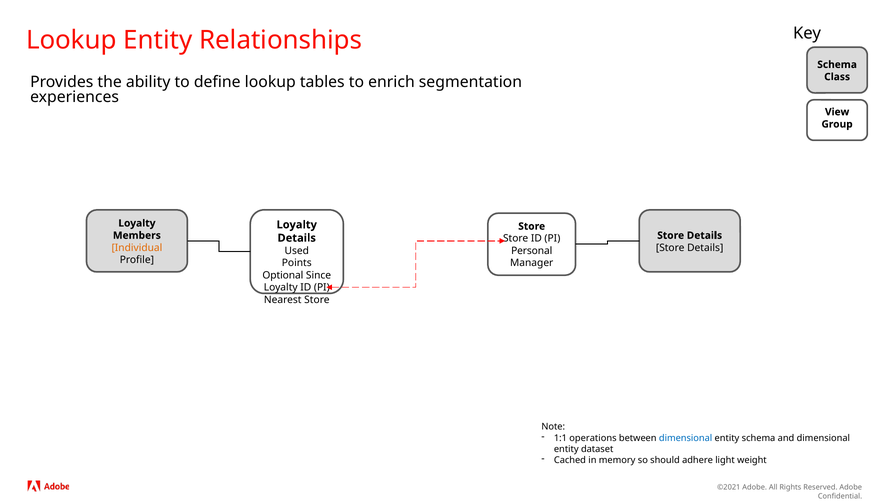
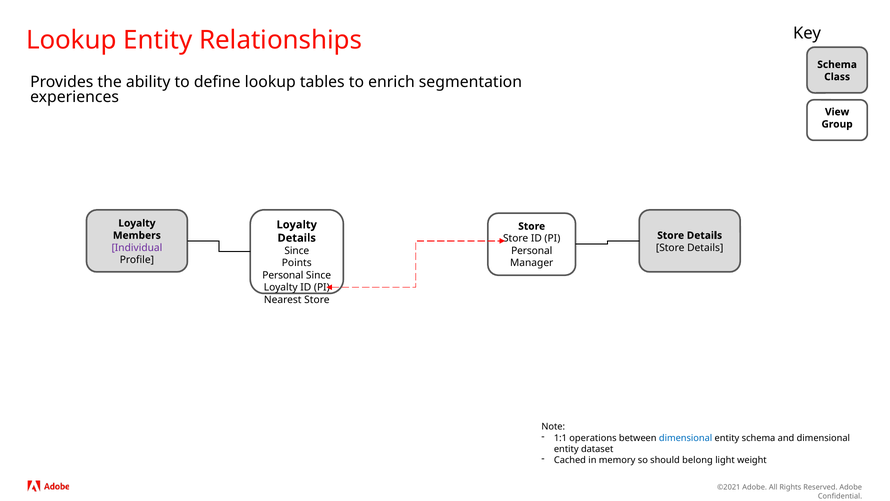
Individual colour: orange -> purple (137, 248)
Used: Used -> Since (297, 251)
Optional: Optional -> Personal (283, 275)
adhere: adhere -> belong (697, 460)
